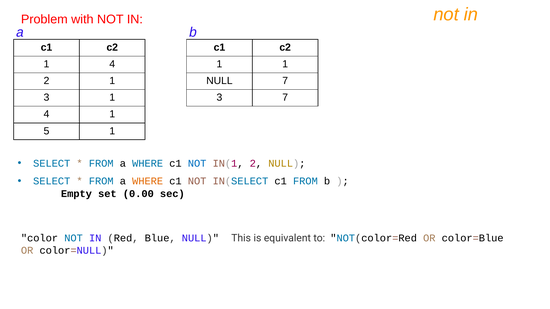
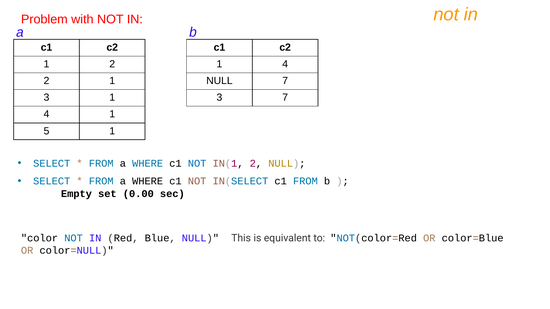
4: 4 -> 2 (112, 64)
1: 1 -> 4 (285, 64)
WHERE colour: orange -> black (148, 181)
